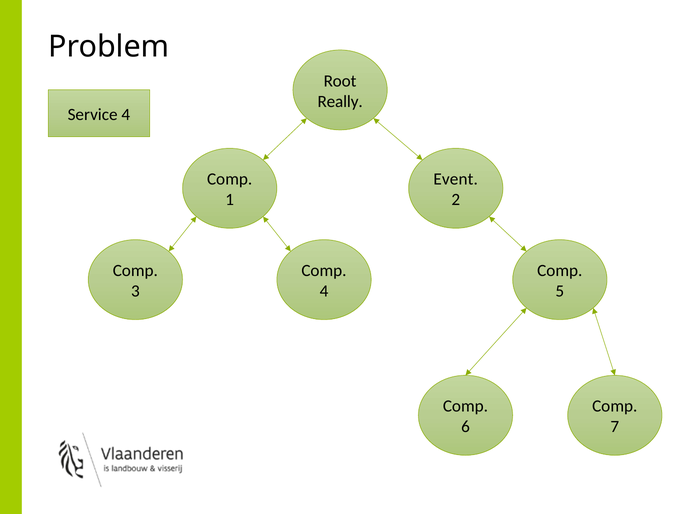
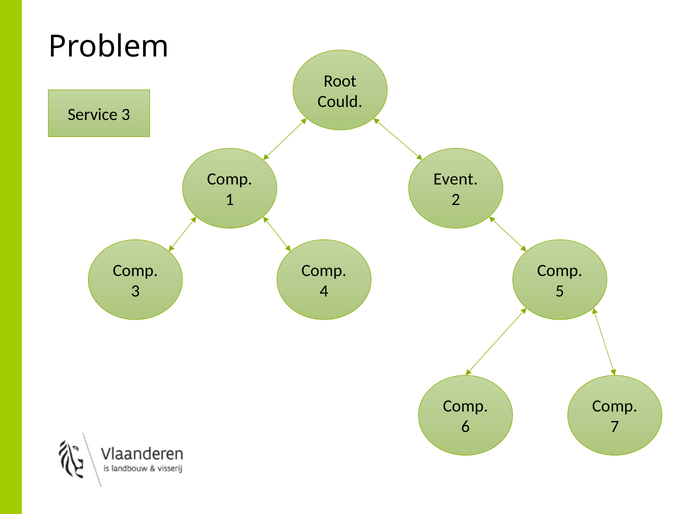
Really: Really -> Could (340, 102)
Service 4: 4 -> 3 (126, 115)
